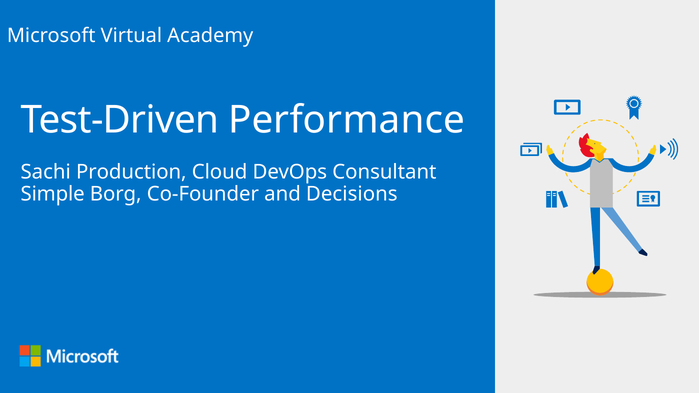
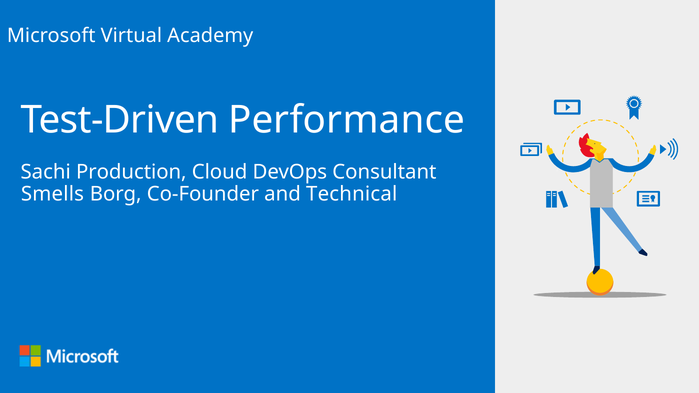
Simple: Simple -> Smells (52, 194)
Decisions: Decisions -> Technical (352, 194)
